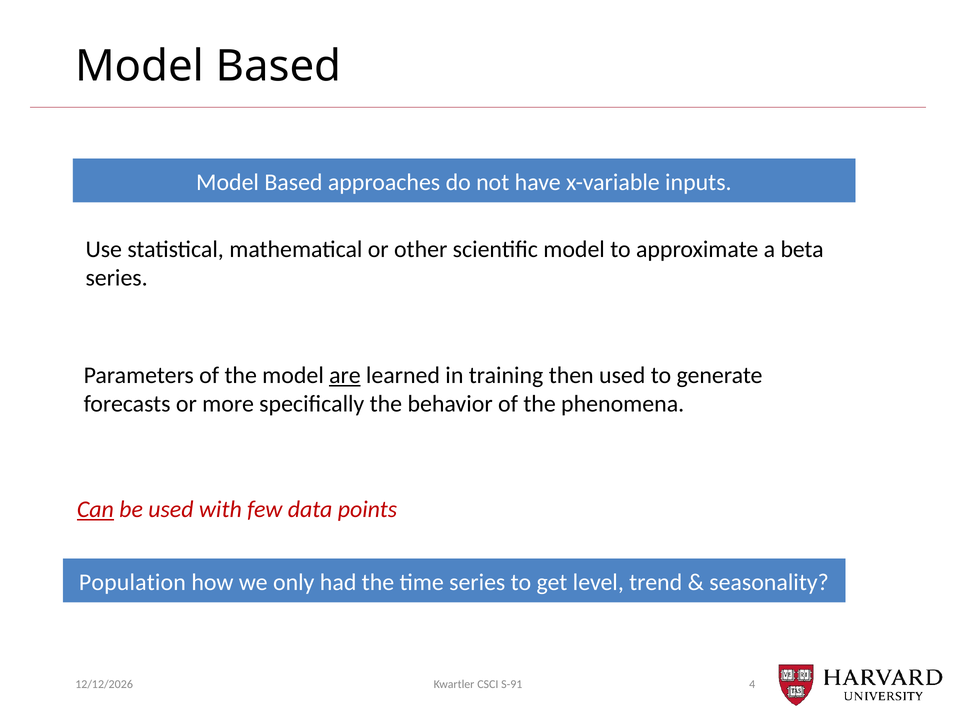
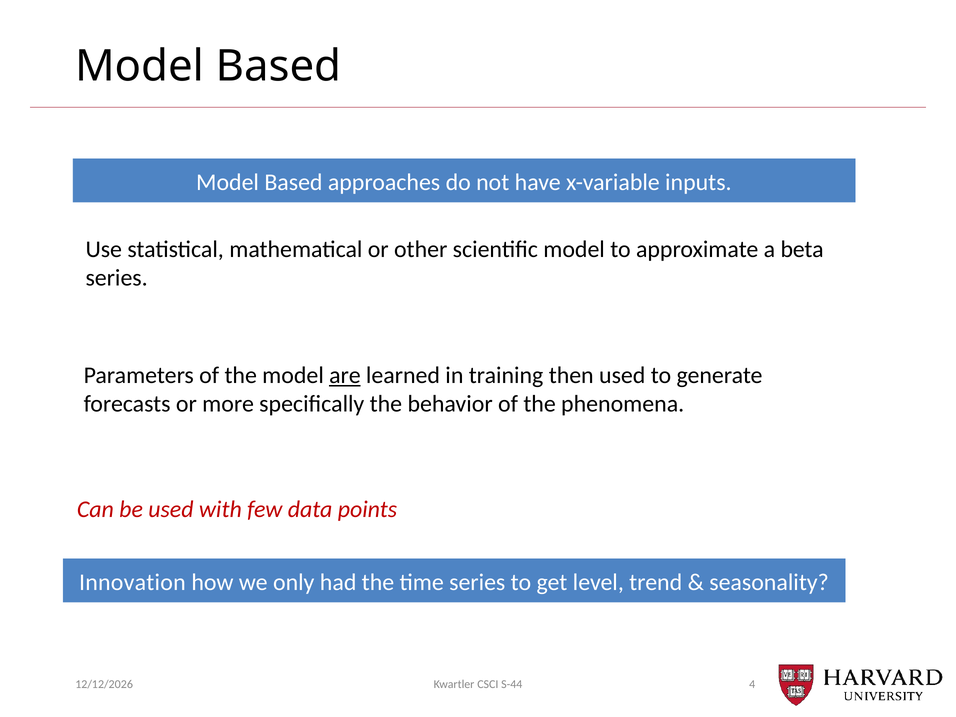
Can underline: present -> none (95, 509)
Population: Population -> Innovation (132, 582)
S-91: S-91 -> S-44 (512, 684)
